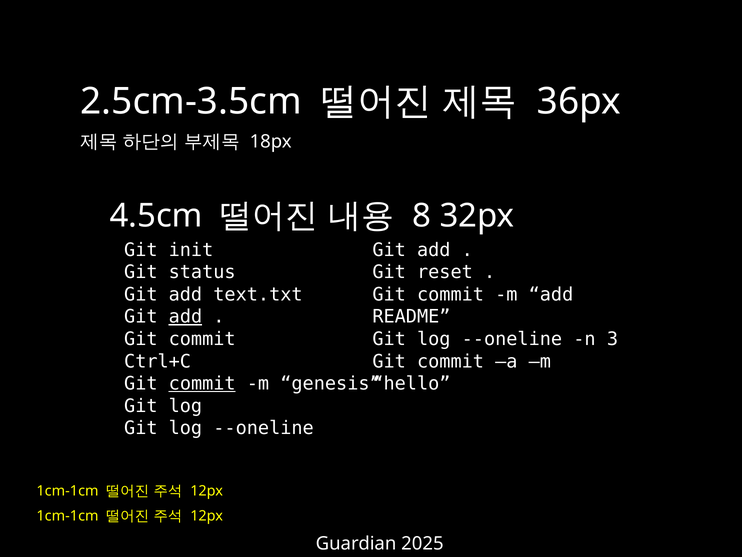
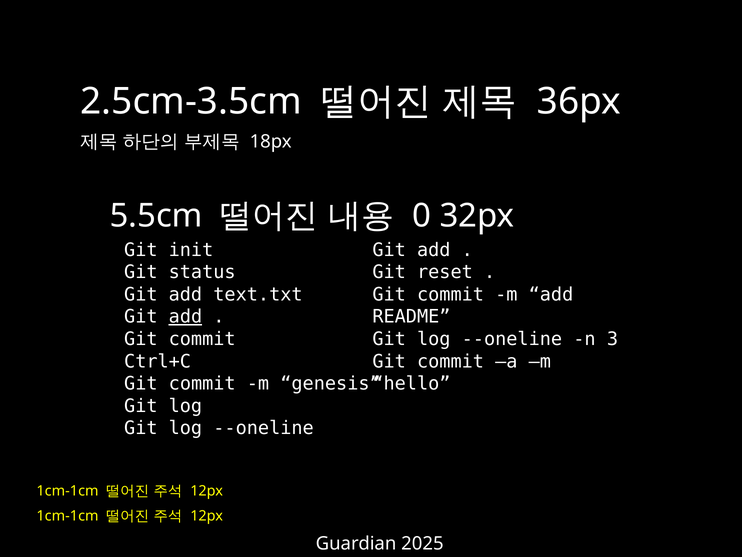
4.5cm: 4.5cm -> 5.5cm (156, 216)
8: 8 -> 0 (422, 216)
commit underline: present -> none (202, 383)
